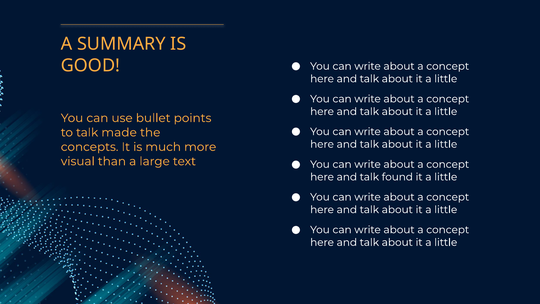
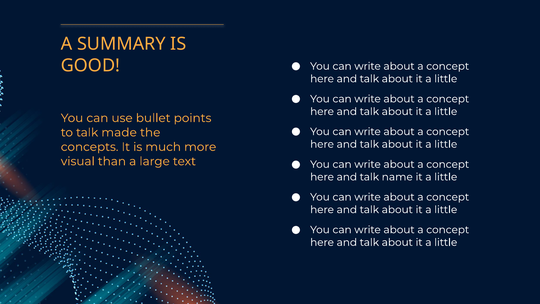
found: found -> name (397, 177)
